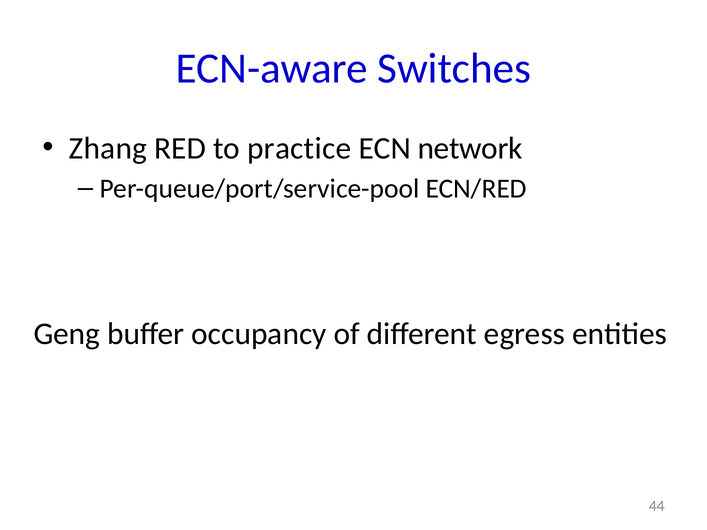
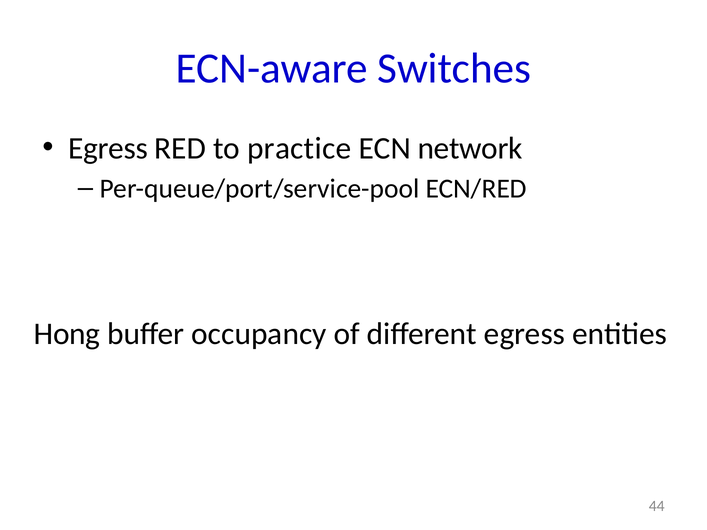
Zhang: Zhang -> Egress (108, 148)
Geng: Geng -> Hong (67, 334)
